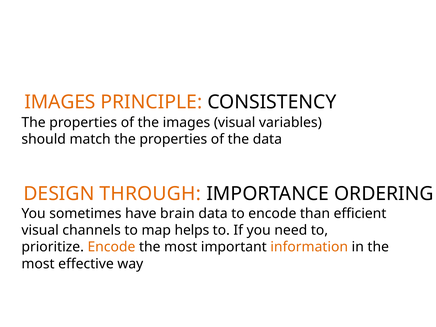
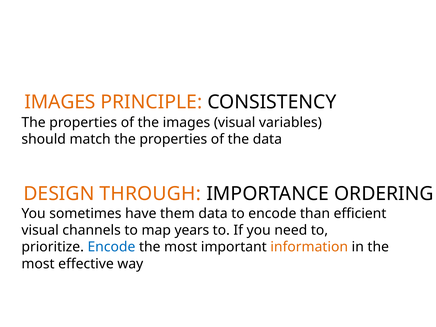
brain: brain -> them (177, 214)
helps: helps -> years (192, 230)
Encode colour: orange -> blue (111, 247)
